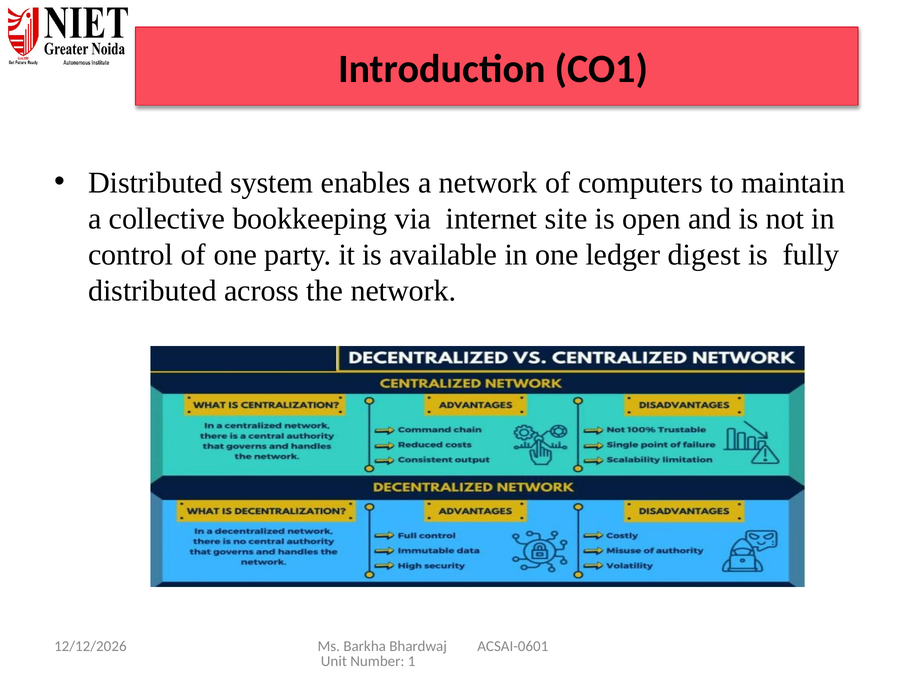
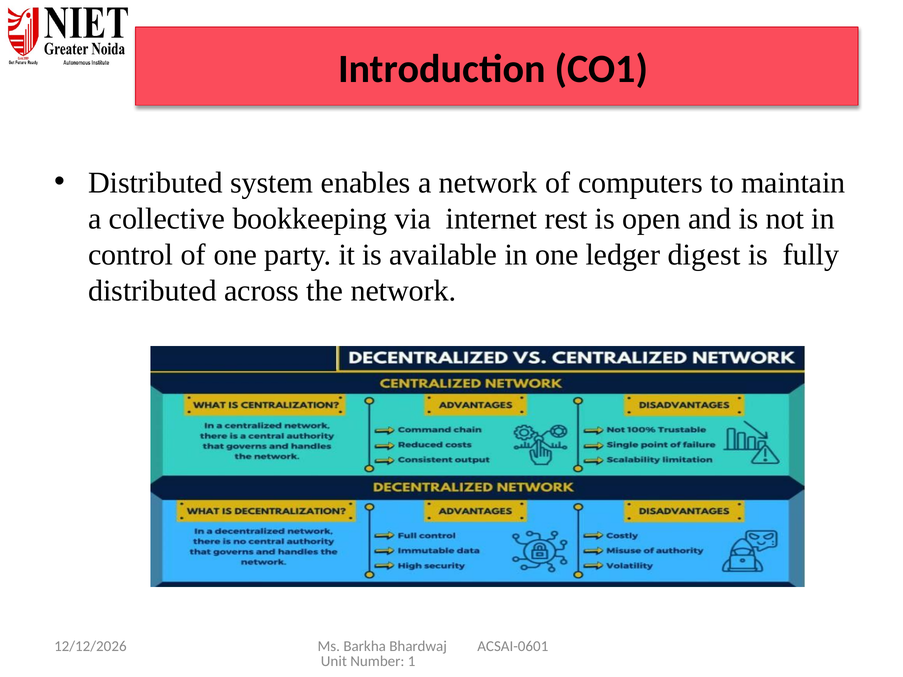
site: site -> rest (566, 219)
